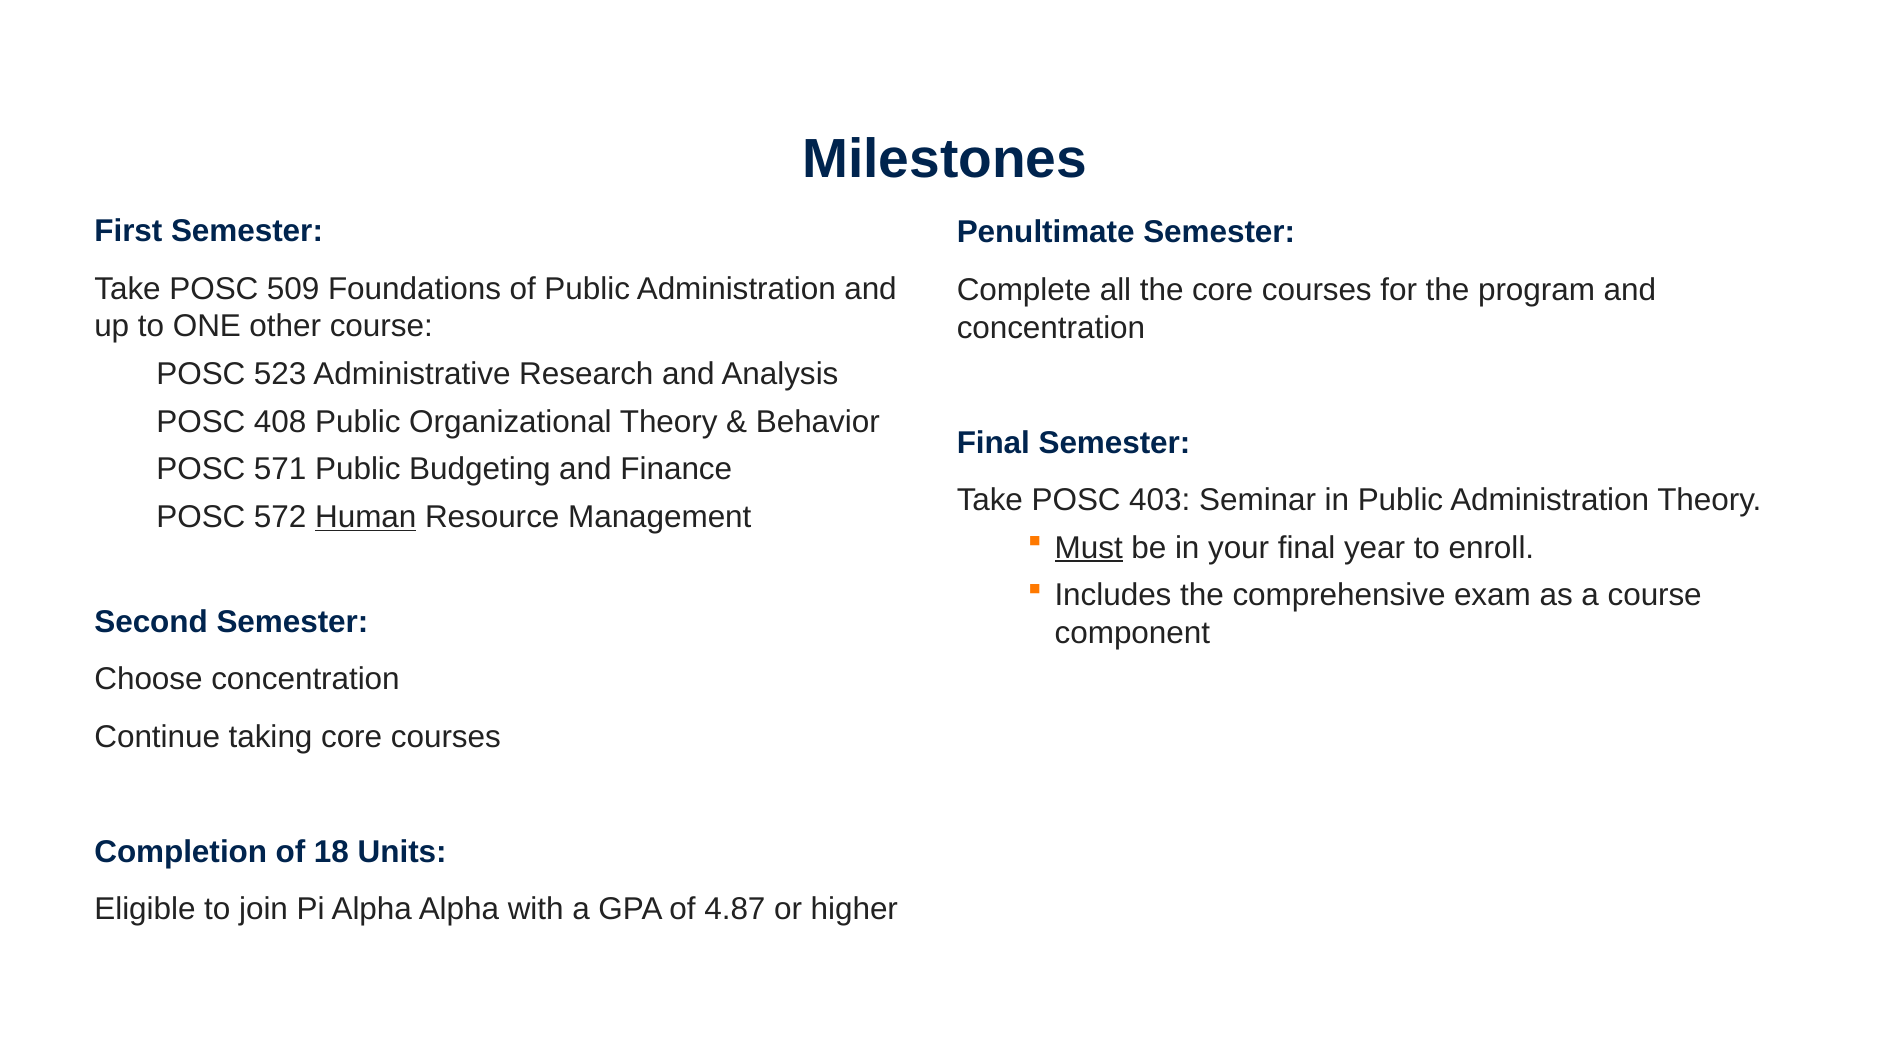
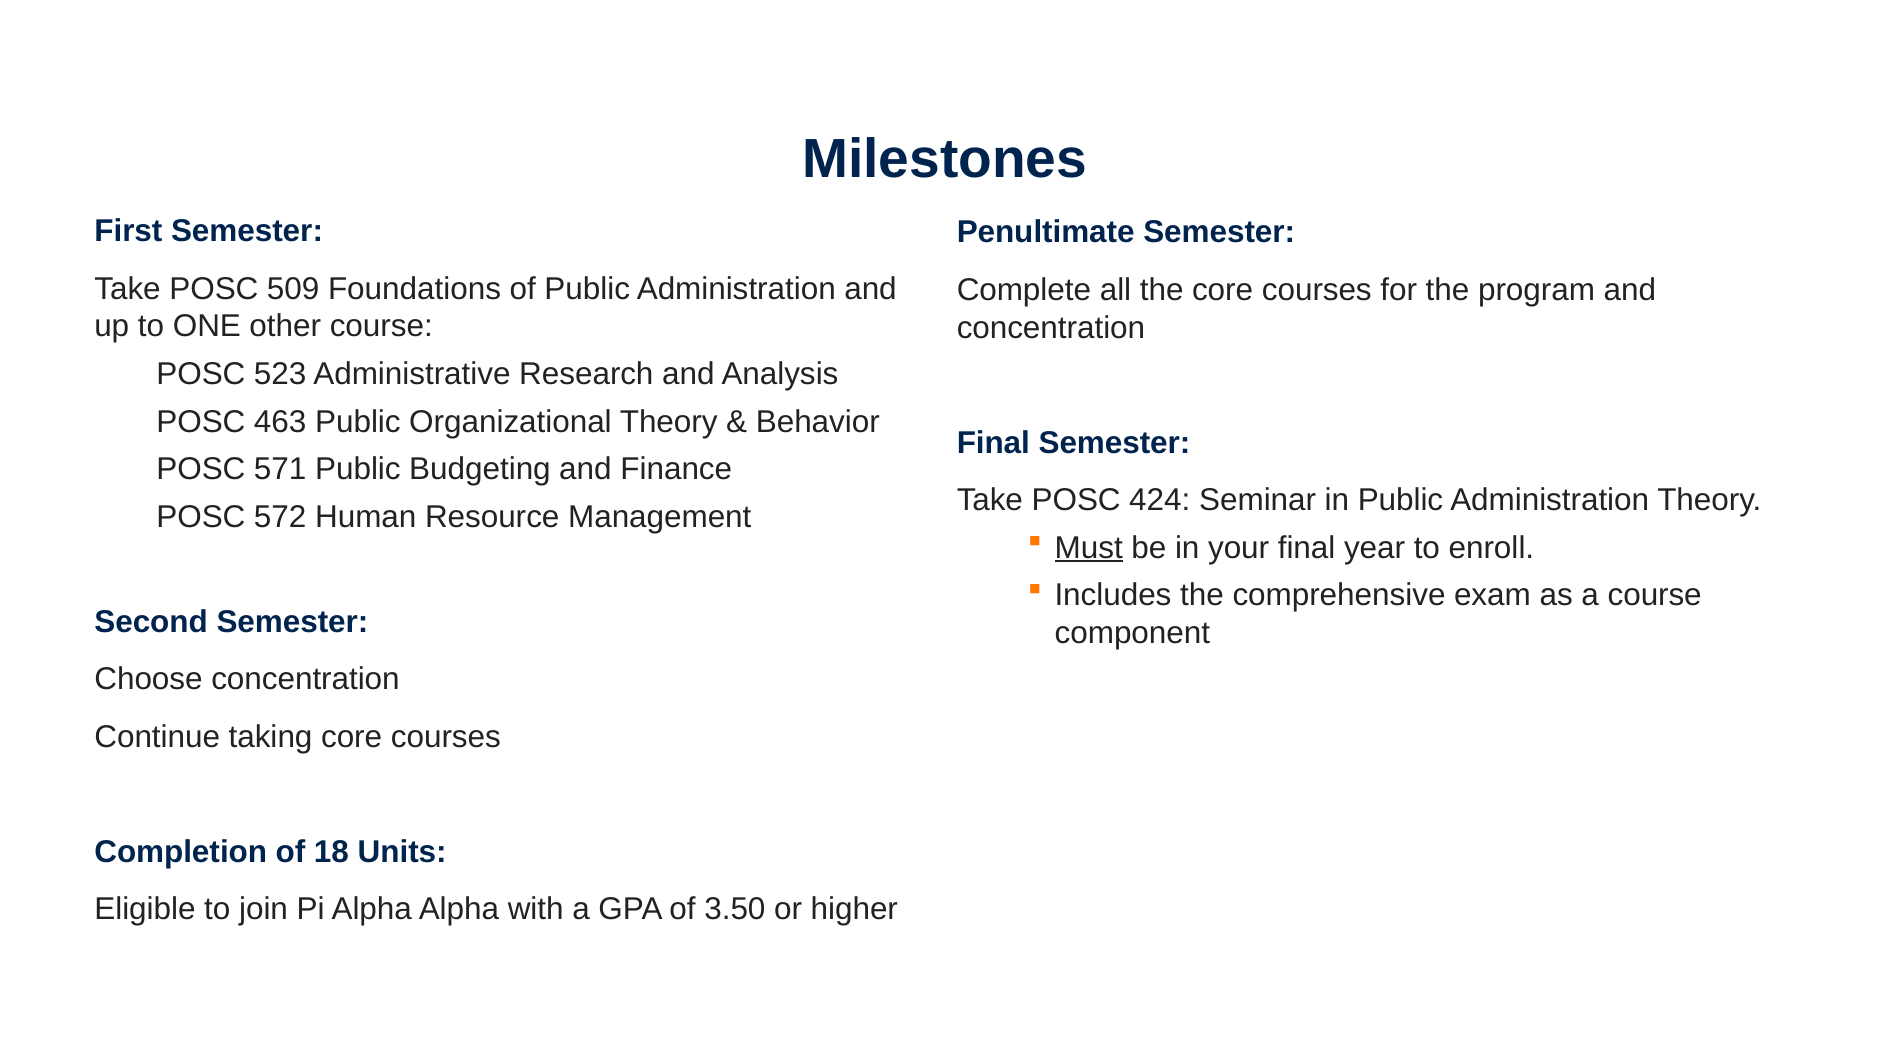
408: 408 -> 463 (280, 422)
403: 403 -> 424 (1160, 500)
Human underline: present -> none (366, 517)
4.87: 4.87 -> 3.50 (735, 910)
